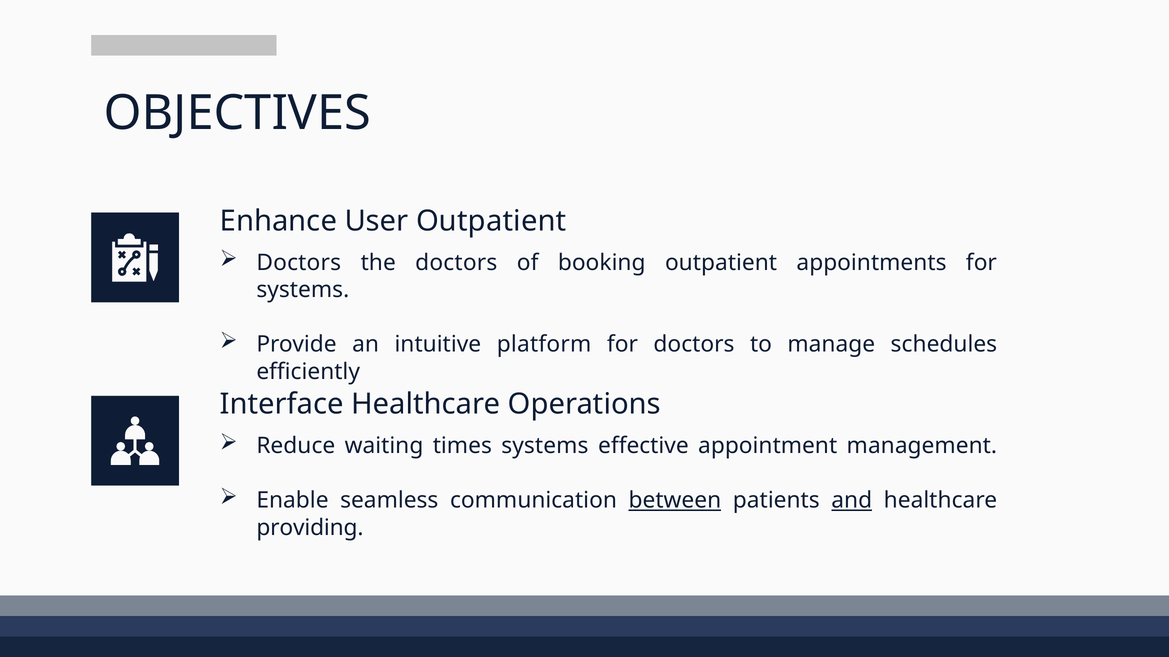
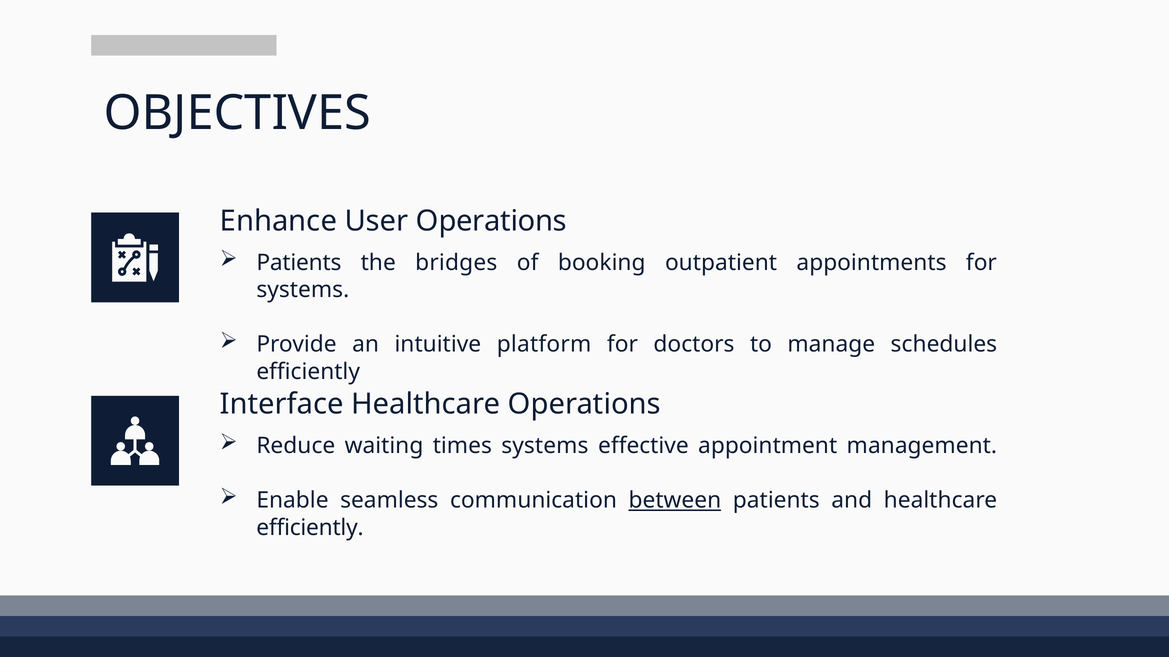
User Outpatient: Outpatient -> Operations (491, 221)
Doctors: Doctors -> Patients (299, 263)
the doctors: doctors -> bridges (456, 263)
and underline: present -> none (852, 501)
providing: providing -> efficiently (310, 528)
